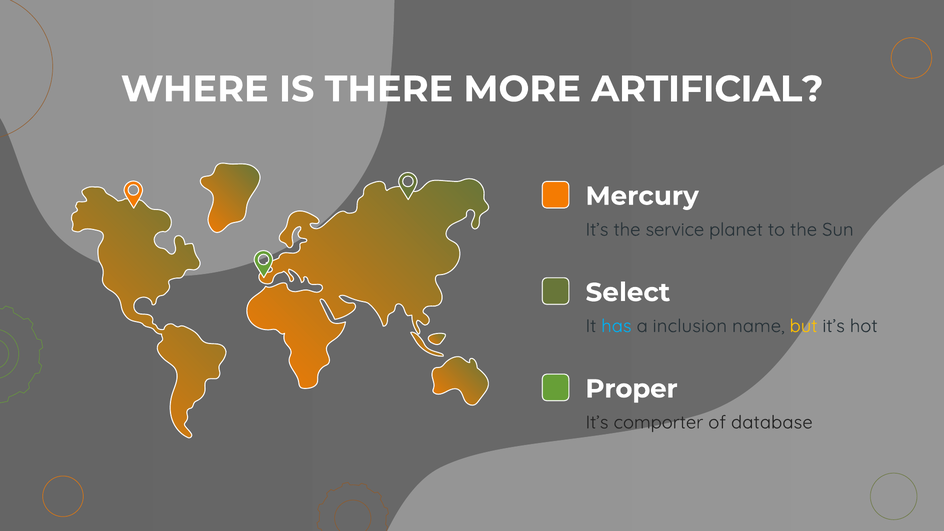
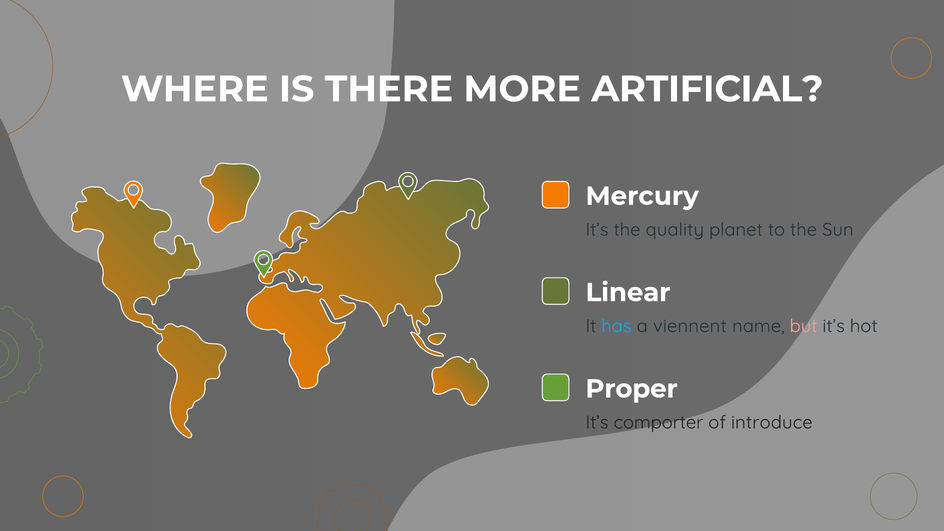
service: service -> quality (675, 230)
Select: Select -> Linear (628, 293)
inclusion: inclusion -> viennent (690, 326)
but colour: yellow -> pink (804, 326)
database: database -> introduce (772, 422)
